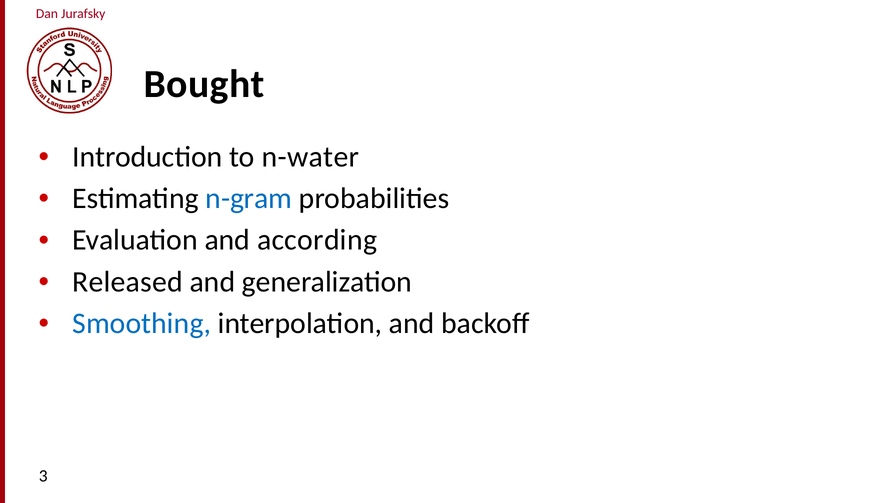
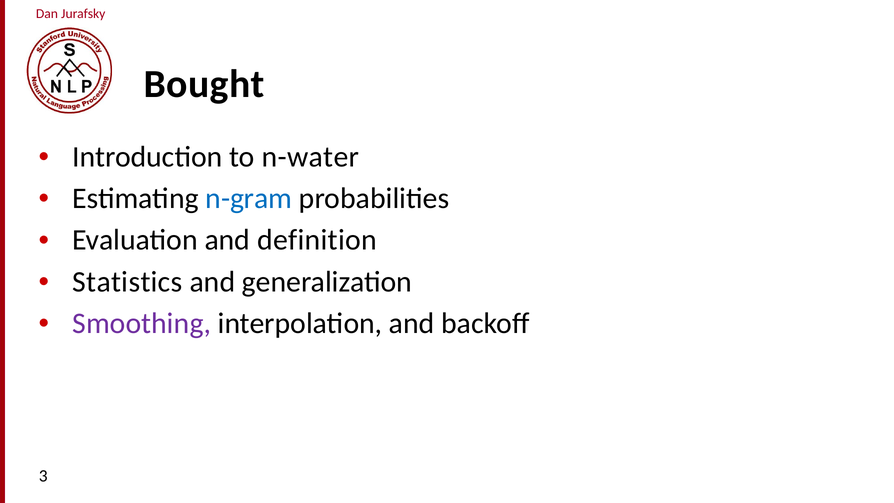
according: according -> definition (317, 240)
Released: Released -> Statistics (127, 282)
Smoothing colour: blue -> purple (142, 324)
